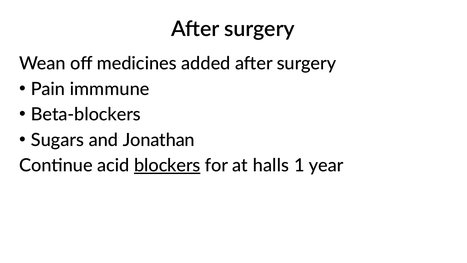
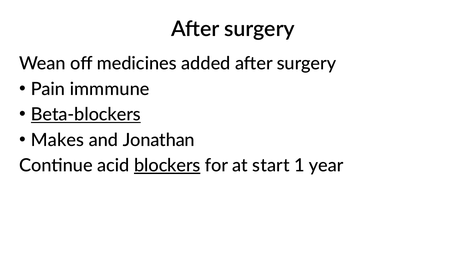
Beta-blockers underline: none -> present (86, 114)
Sugars: Sugars -> Makes (58, 140)
halls: halls -> start (271, 165)
